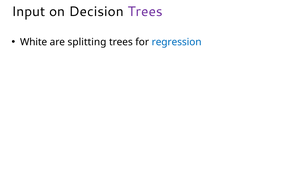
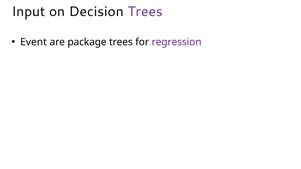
White: White -> Event (34, 42)
splitting: splitting -> package (87, 42)
regression colour: blue -> purple (177, 42)
